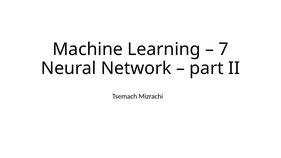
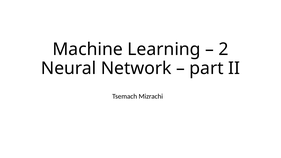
7: 7 -> 2 (224, 49)
